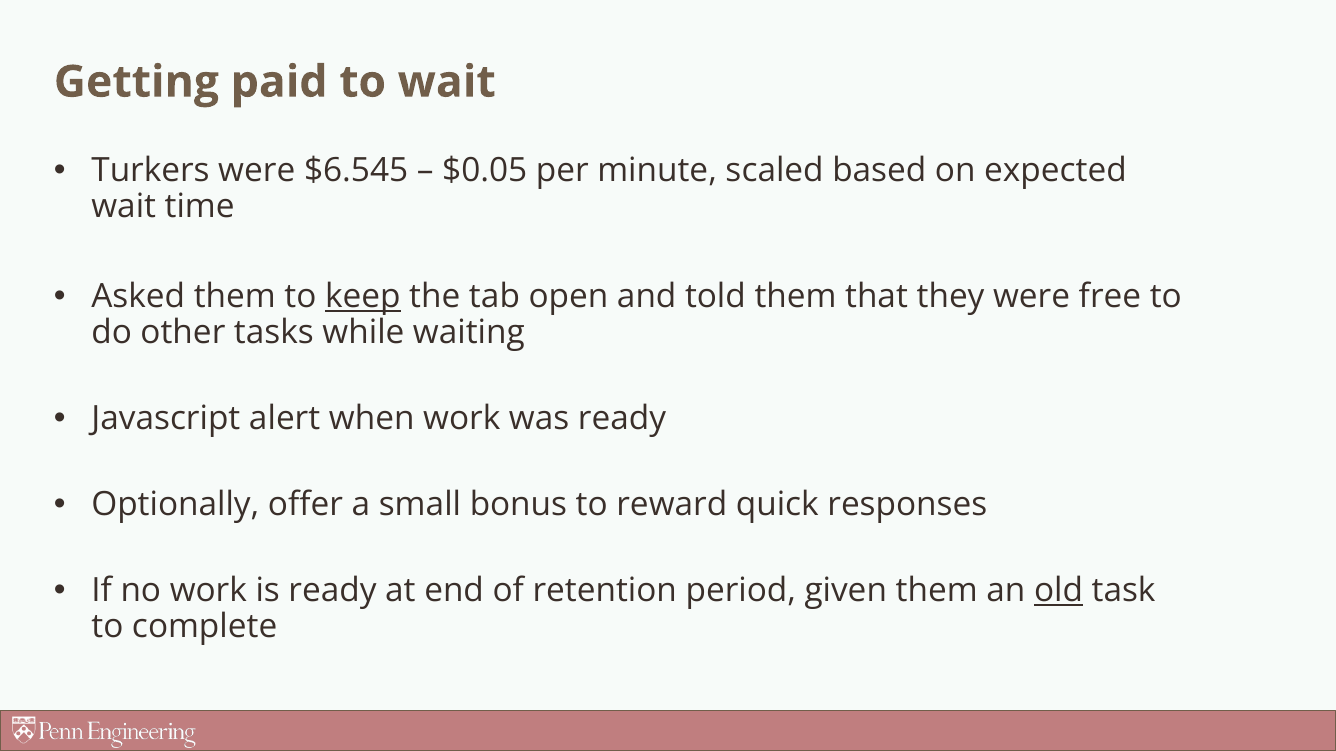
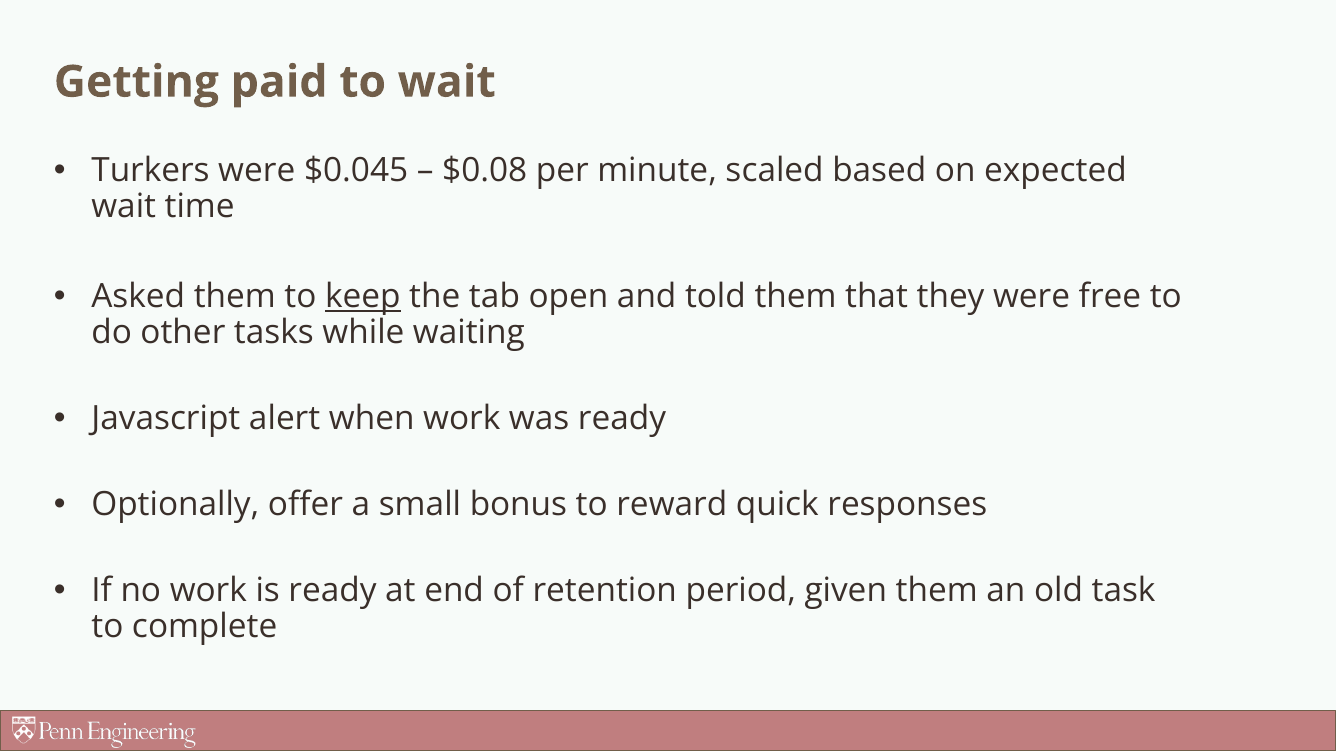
$6.545: $6.545 -> $0.045 (356, 171)
$0.05: $0.05 -> $0.08 (485, 171)
old underline: present -> none (1059, 591)
